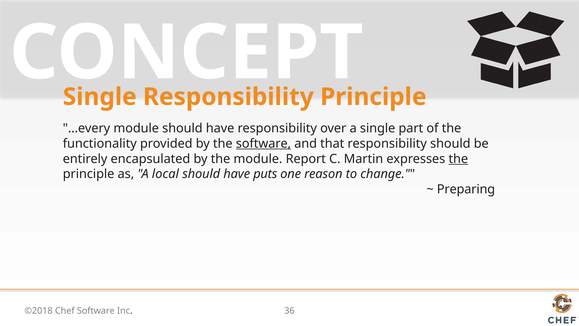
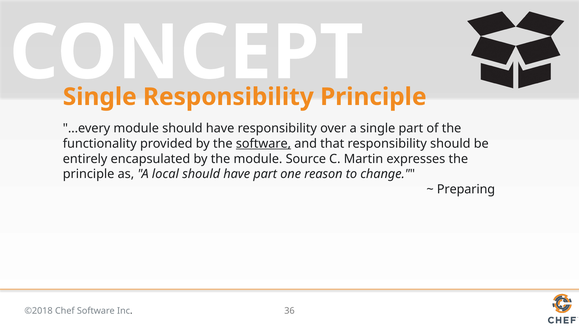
Report: Report -> Source (306, 159)
the underline: present -> none (458, 159)
have puts: puts -> part (265, 174)
